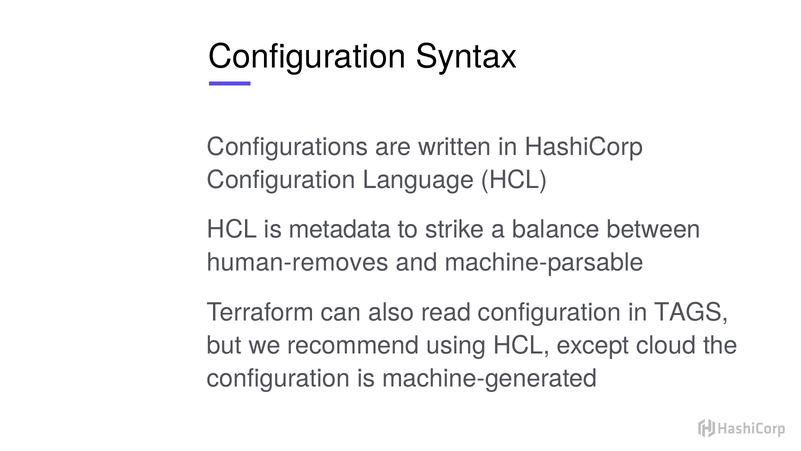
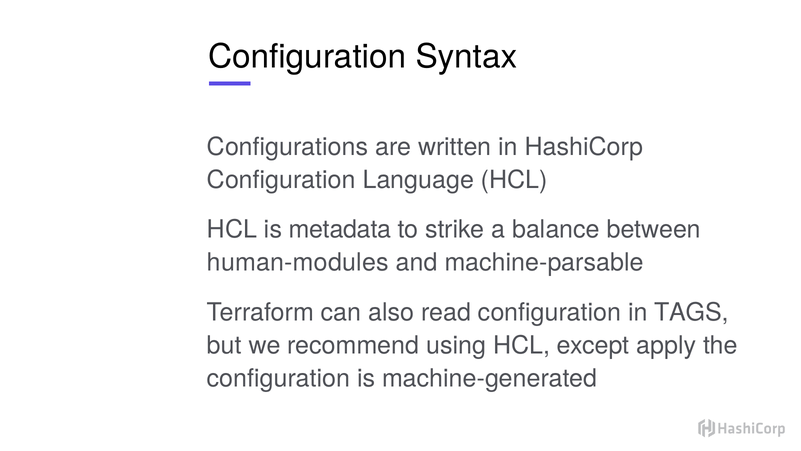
human-removes: human-removes -> human-modules (298, 262)
cloud: cloud -> apply (666, 345)
